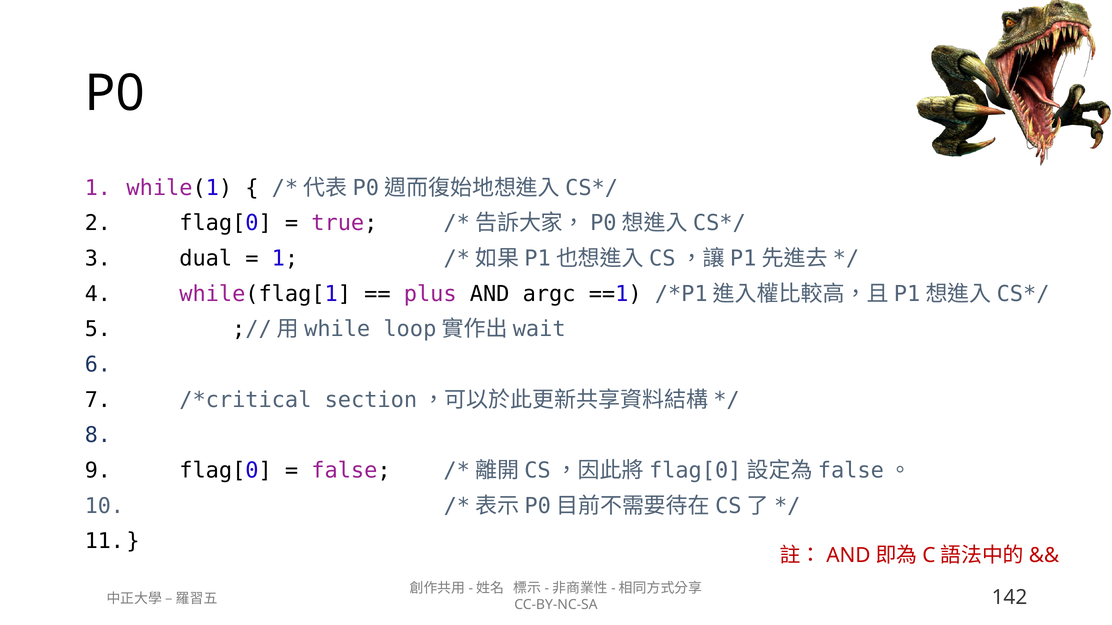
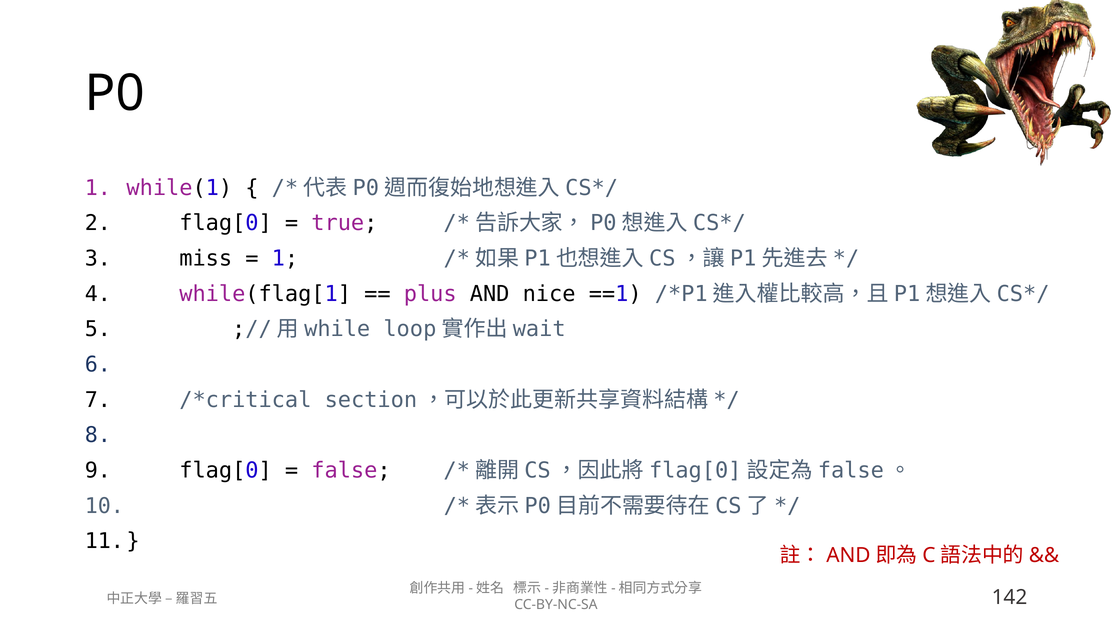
dual: dual -> miss (206, 259)
argc: argc -> nice (549, 294)
